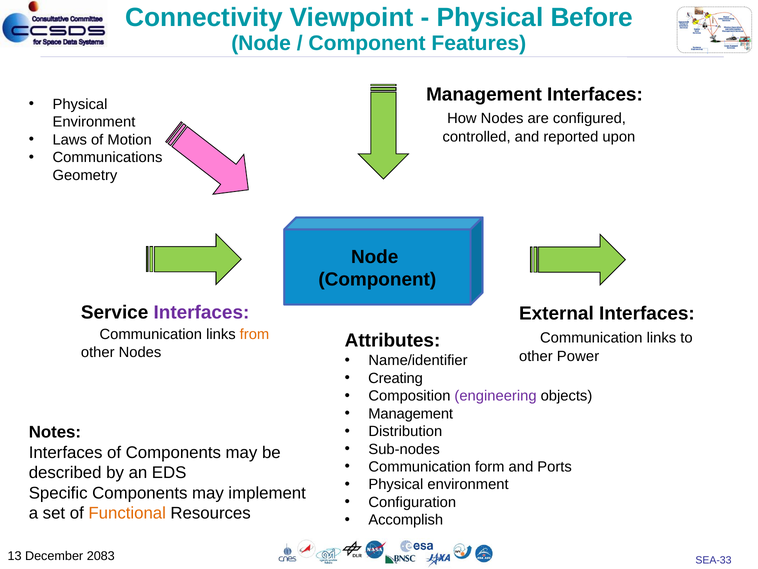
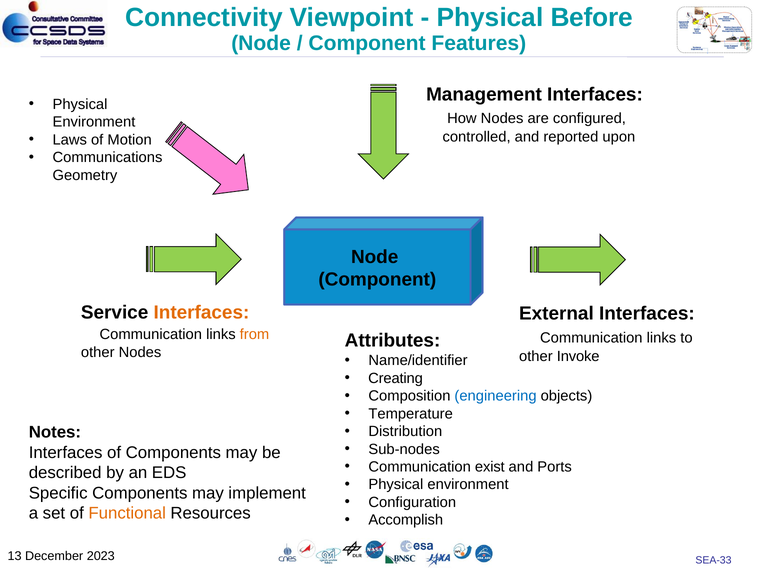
Interfaces colour: purple -> orange (201, 312)
Power: Power -> Invoke (578, 356)
engineering colour: purple -> blue (496, 396)
Management: Management -> Temperature (411, 413)
form: form -> exist (490, 466)
2083: 2083 -> 2023 (101, 555)
